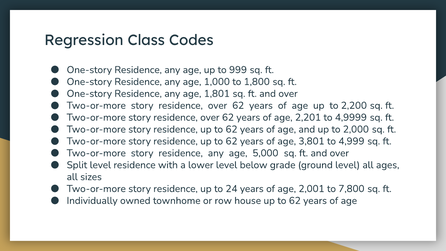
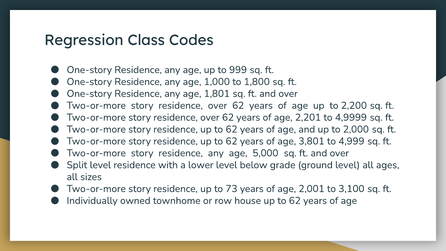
24: 24 -> 73 (232, 189)
7,800: 7,800 -> 3,100 (351, 189)
